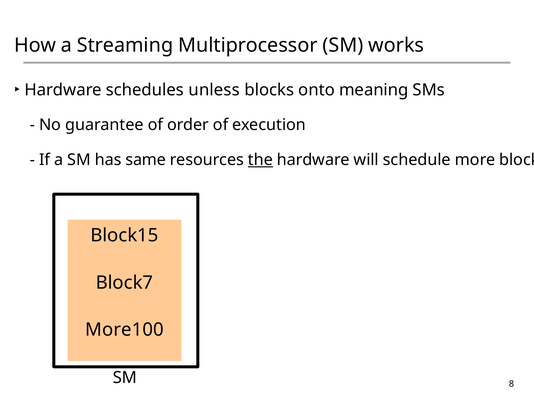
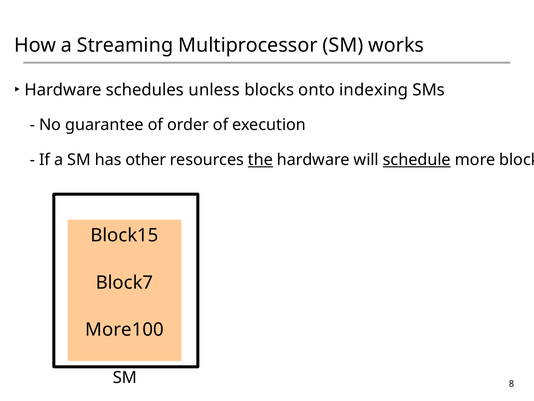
meaning: meaning -> indexing (374, 90)
same: same -> other (146, 160)
schedule underline: none -> present (417, 160)
